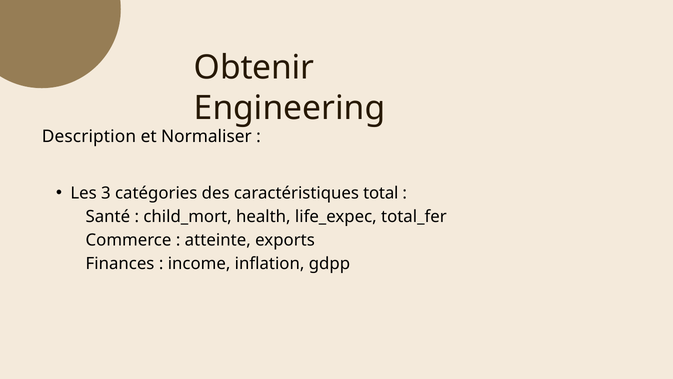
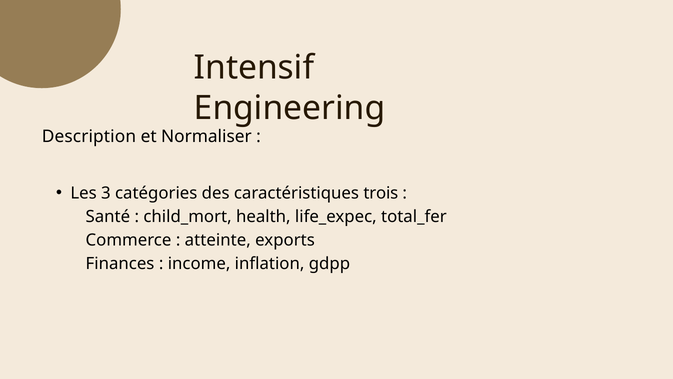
Obtenir: Obtenir -> Intensif (254, 68)
total: total -> trois (381, 193)
